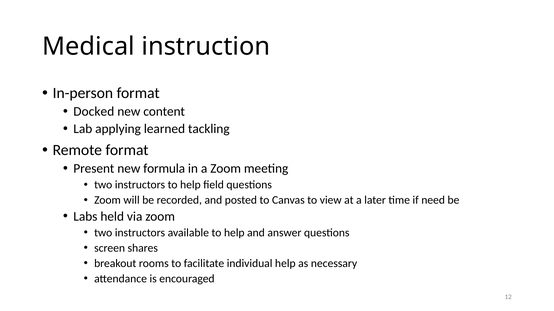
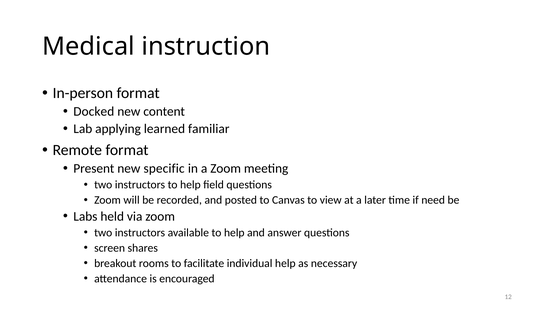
tackling: tackling -> familiar (209, 129)
formula: formula -> specific (164, 169)
